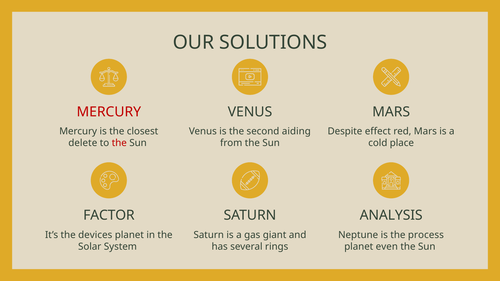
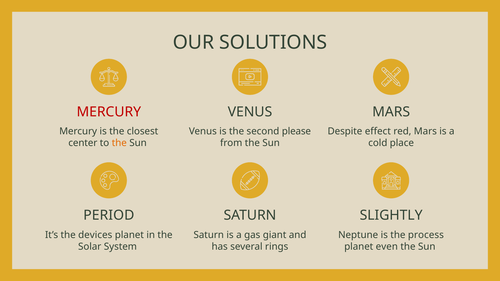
aiding: aiding -> please (296, 131)
delete: delete -> center (83, 143)
the colour: red -> orange (119, 143)
FACTOR: FACTOR -> PERIOD (109, 215)
ANALYSIS: ANALYSIS -> SLIGHTLY (391, 215)
